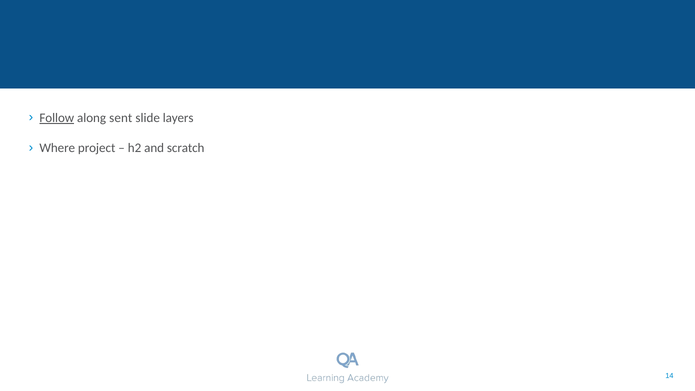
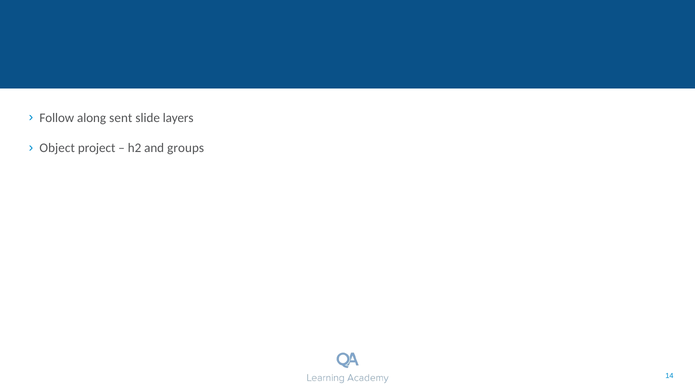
Follow underline: present -> none (57, 118)
Where: Where -> Object (57, 148)
scratch: scratch -> groups (186, 148)
